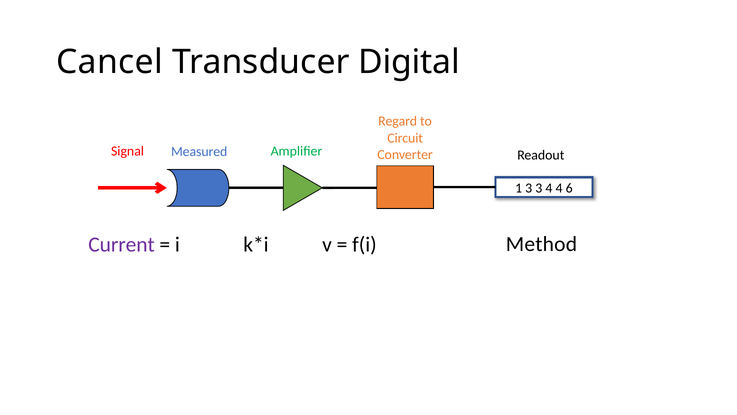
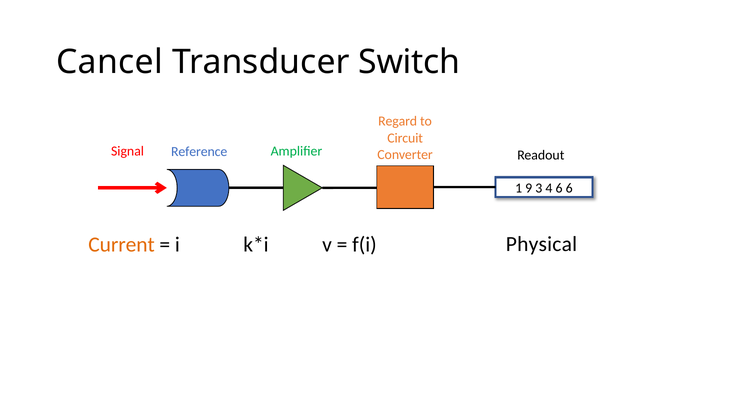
Digital: Digital -> Switch (409, 62)
Measured: Measured -> Reference (199, 152)
1 3: 3 -> 9 (529, 188)
4 4: 4 -> 6 (559, 188)
Current colour: purple -> orange (122, 245)
Method: Method -> Physical (541, 244)
